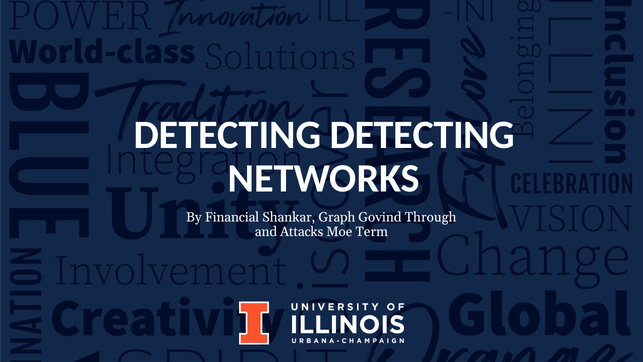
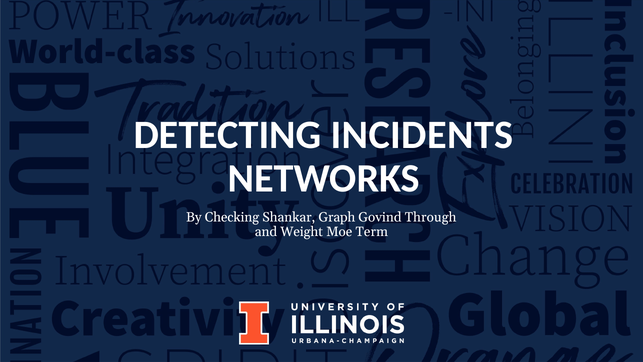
DETECTING DETECTING: DETECTING -> INCIDENTS (422, 135)
Financial: Financial -> Checking (232, 217)
Attacks: Attacks -> Weight (302, 231)
